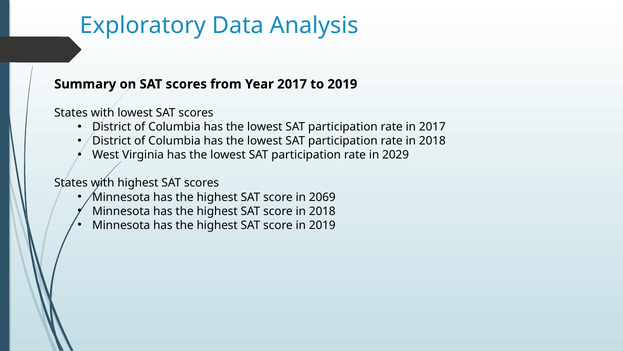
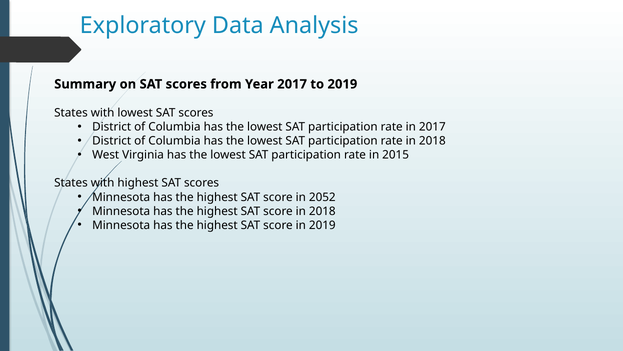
2029: 2029 -> 2015 (396, 155)
2069: 2069 -> 2052 (322, 197)
